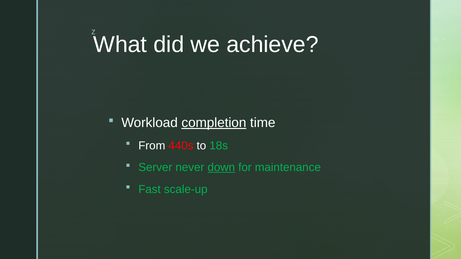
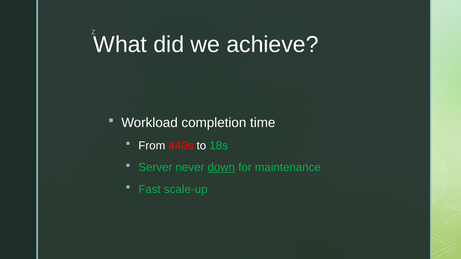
completion underline: present -> none (214, 123)
